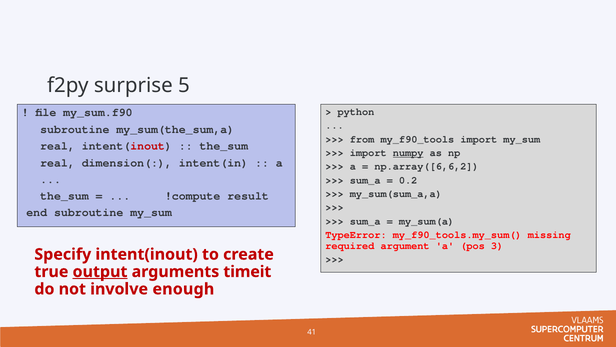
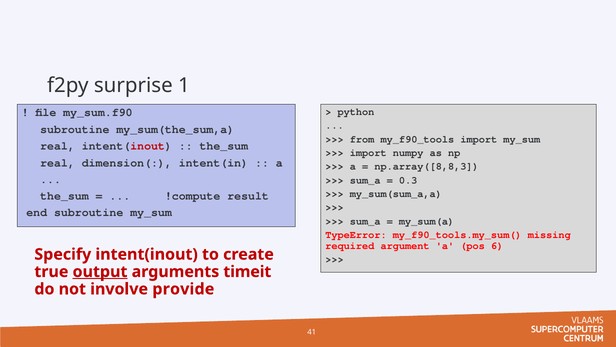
5: 5 -> 1 (184, 85)
numpy underline: present -> none (408, 153)
np.array([6,6,2: np.array([6,6,2 -> np.array([8,8,3 (427, 166)
0.2: 0.2 -> 0.3 (408, 180)
3: 3 -> 6 (497, 246)
enough: enough -> provide (183, 289)
